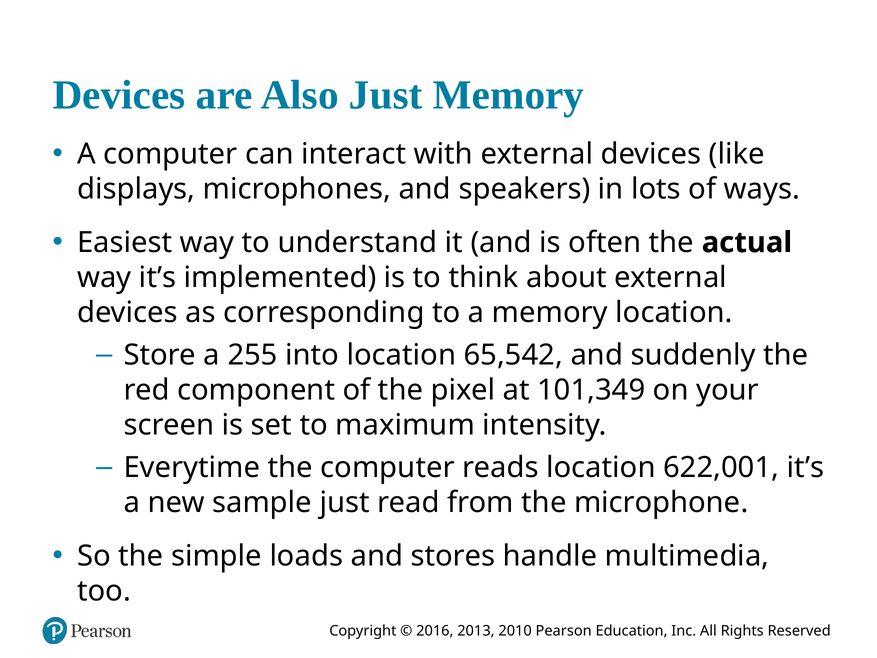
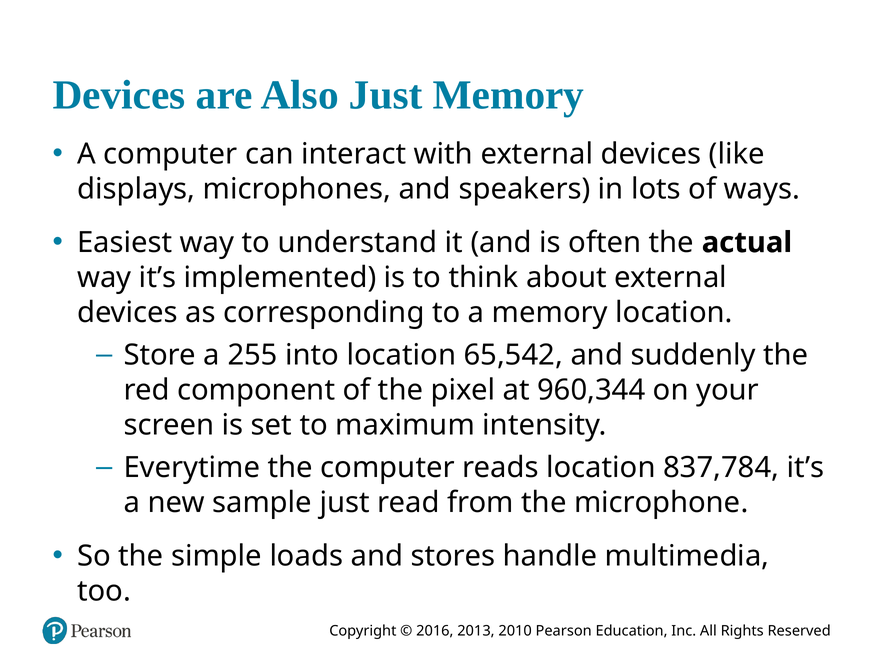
101,349: 101,349 -> 960,344 (591, 390)
622,001: 622,001 -> 837,784 (721, 468)
